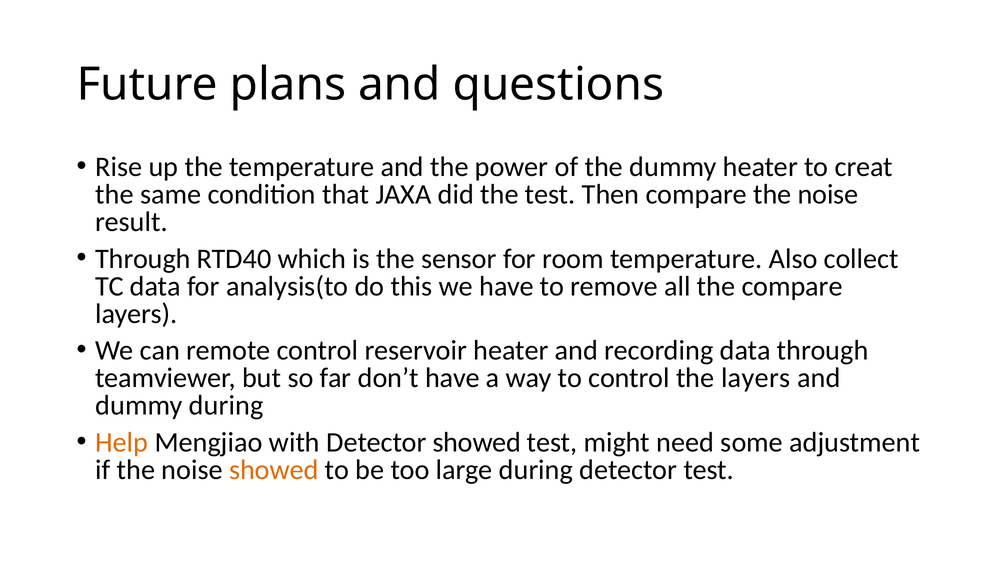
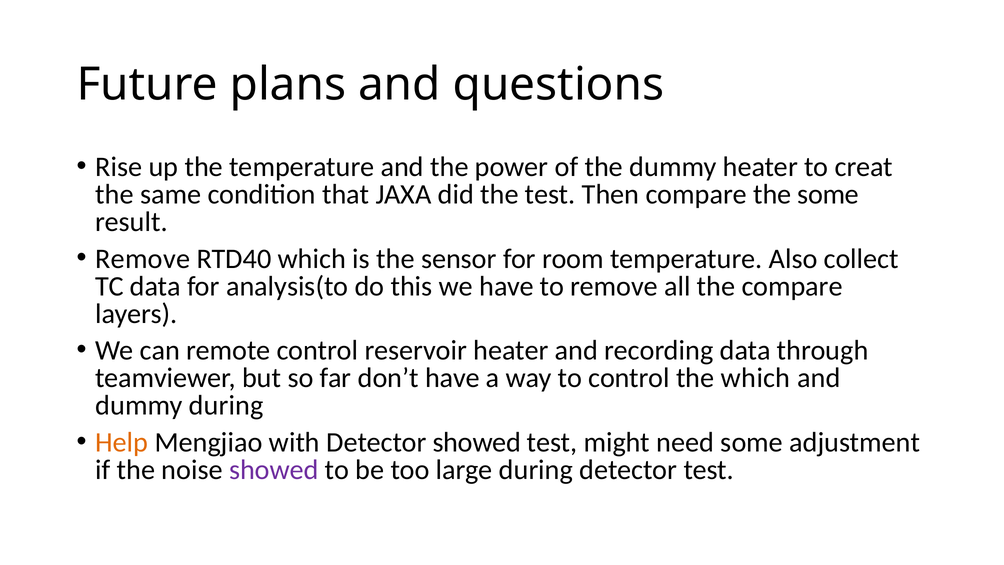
compare the noise: noise -> some (828, 194)
Through: Through -> Remove (143, 259)
the layers: layers -> which (756, 378)
showed colour: orange -> purple (274, 470)
